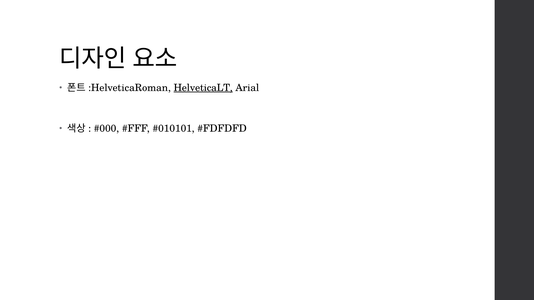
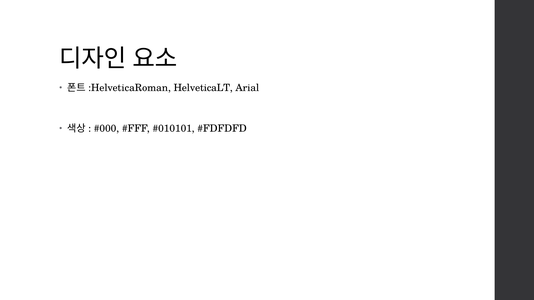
HelveticaLT underline: present -> none (203, 88)
